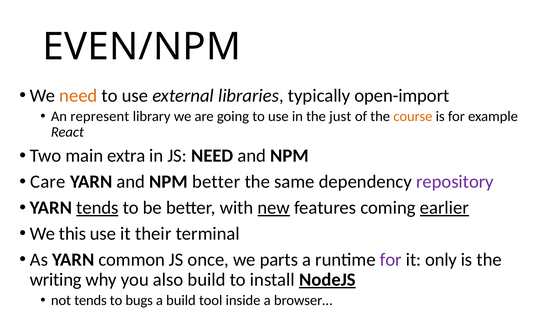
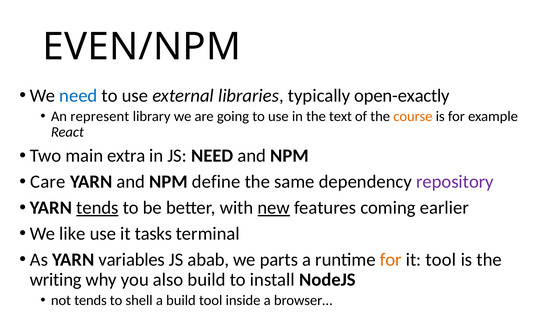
need colour: orange -> blue (78, 96)
open-import: open-import -> open-exactly (402, 96)
just: just -> text (340, 117)
NPM better: better -> define (216, 182)
earlier underline: present -> none (444, 208)
this: this -> like (72, 234)
their: their -> tasks (153, 234)
common: common -> variables (132, 260)
once: once -> abab (208, 260)
for colour: purple -> orange (391, 260)
it only: only -> tool (441, 260)
NodeJS underline: present -> none (327, 280)
bugs: bugs -> shell (139, 301)
